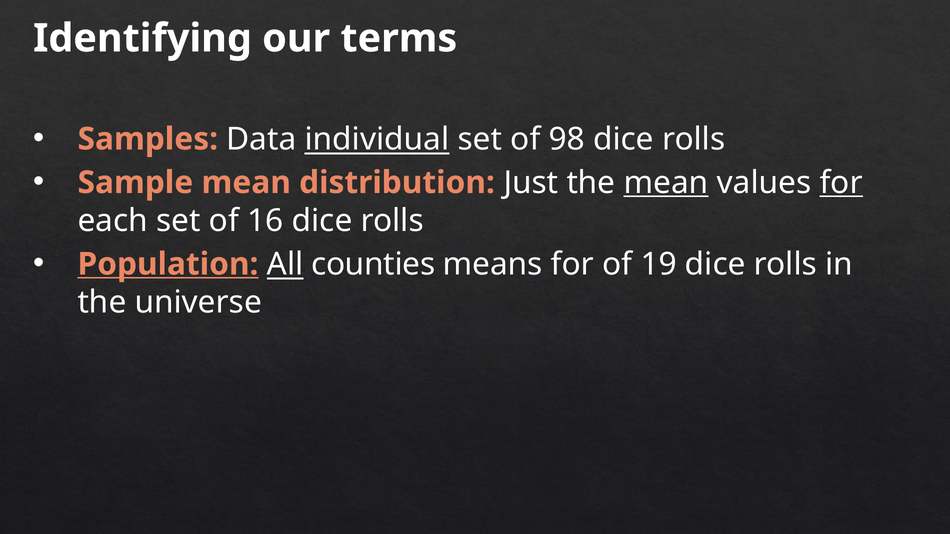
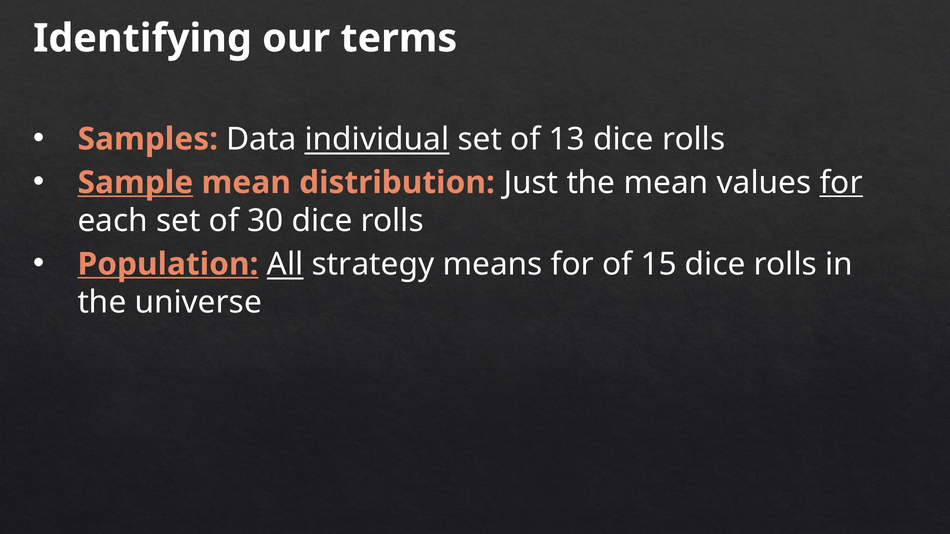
98: 98 -> 13 (567, 139)
Sample underline: none -> present (135, 183)
mean underline: present -> none (666, 183)
16: 16 -> 30 (265, 221)
counties: counties -> strategy (373, 264)
19: 19 -> 15 (659, 264)
